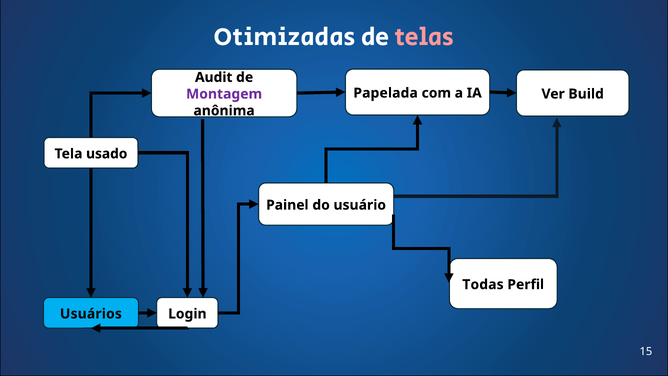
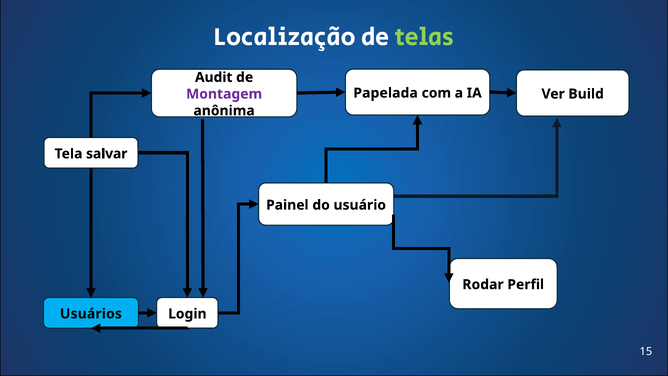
Otimizadas: Otimizadas -> Localização (285, 37)
telas colour: pink -> light green (424, 37)
usado: usado -> salvar (107, 154)
Todas: Todas -> Rodar (483, 284)
